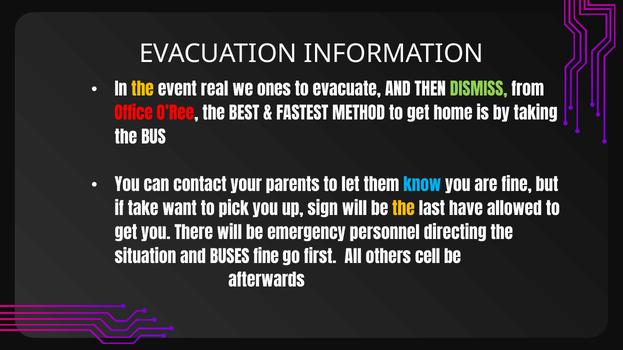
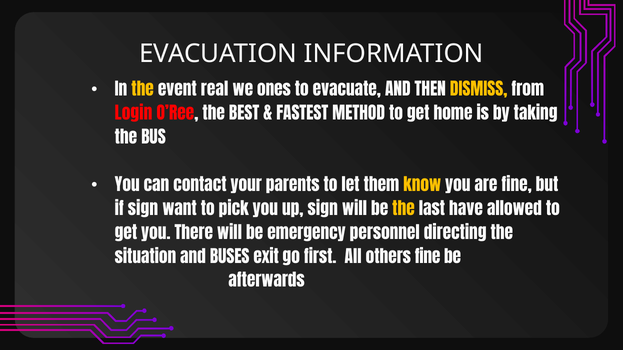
DISMISS colour: light green -> yellow (479, 90)
Office: Office -> Login (134, 114)
know colour: light blue -> yellow (422, 186)
if take: take -> sign (143, 210)
BUSES fine: fine -> exit (266, 258)
others cell: cell -> fine (428, 258)
